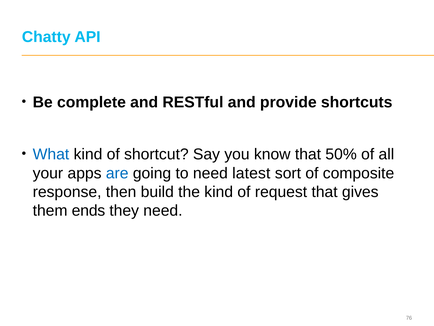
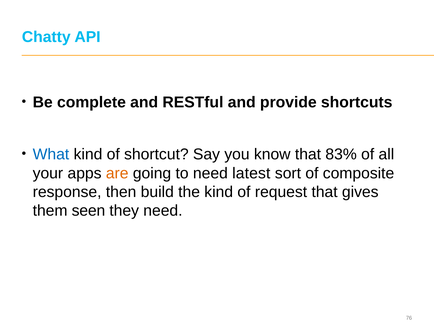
50%: 50% -> 83% (341, 154)
are colour: blue -> orange (117, 173)
ends: ends -> seen (88, 210)
